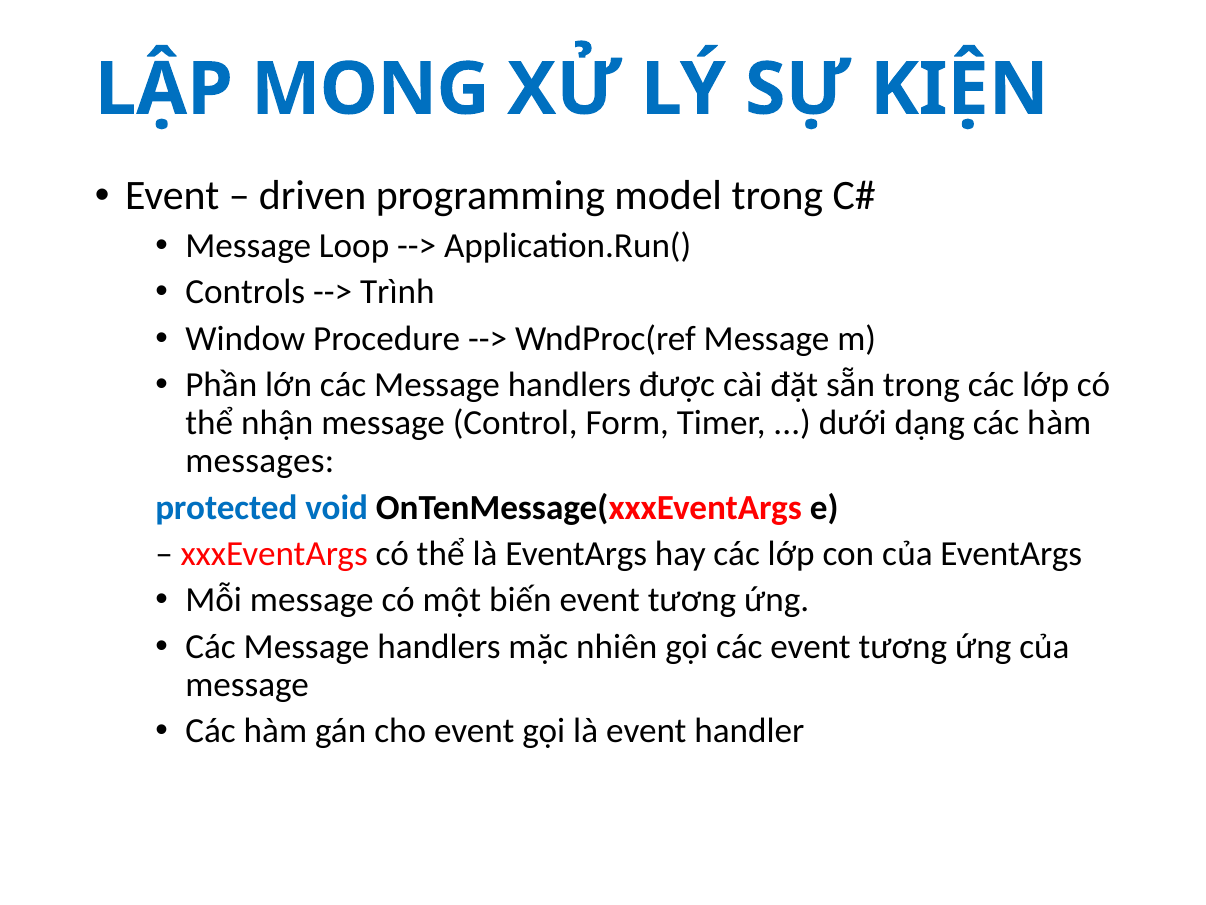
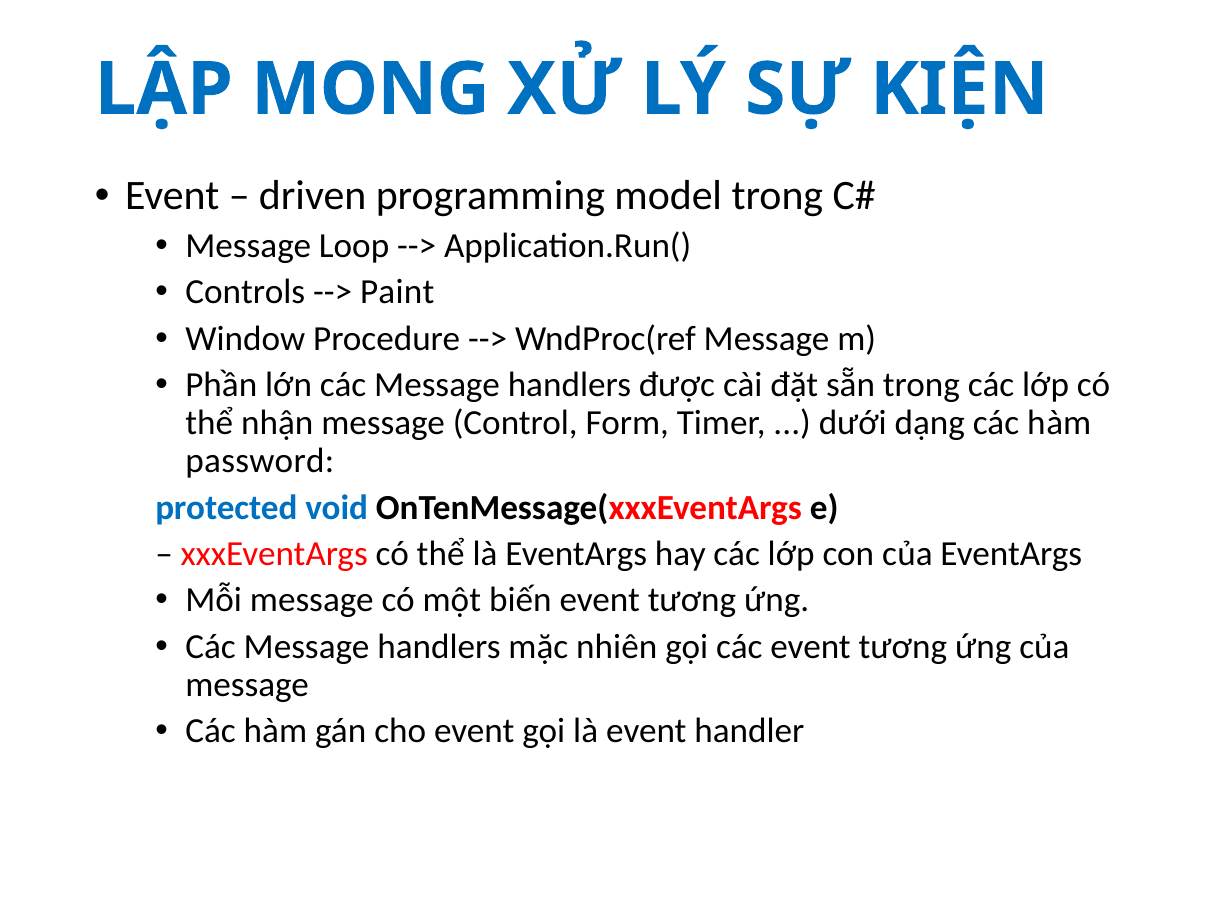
Trình: Trình -> Paint (397, 292)
messages: messages -> password (260, 461)
